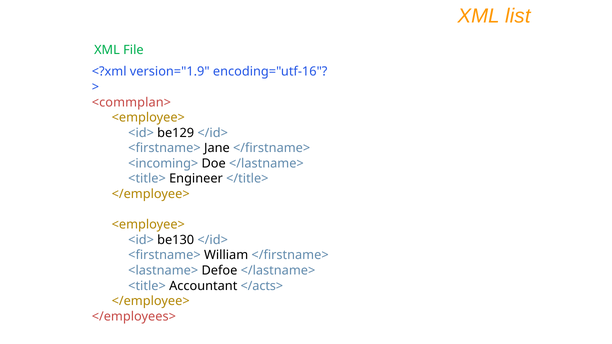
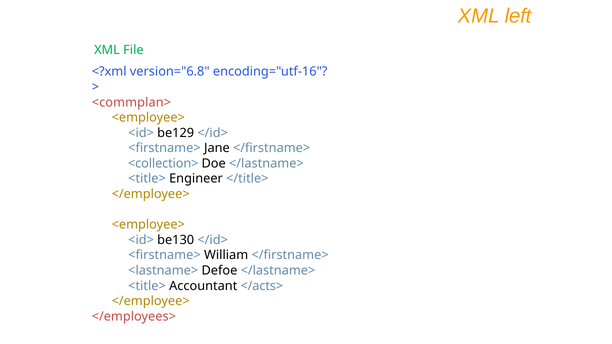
list: list -> left (518, 16)
version="1.9: version="1.9 -> version="6.8 (170, 72)
<incoming>: <incoming> -> <collection> (163, 164)
